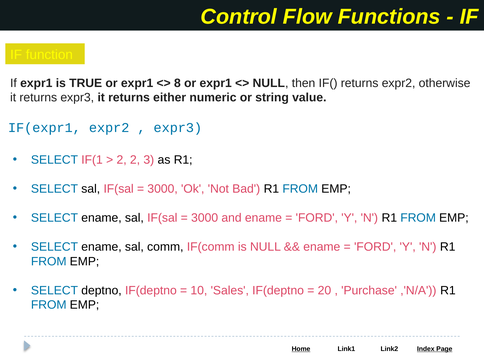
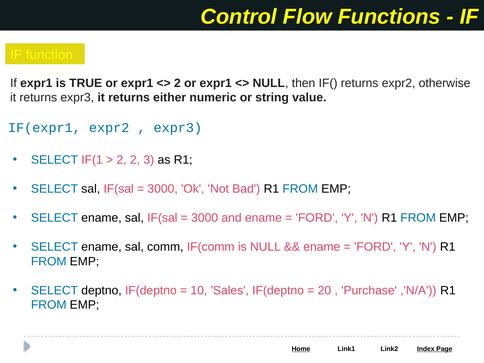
8: 8 -> 2 (177, 83)
